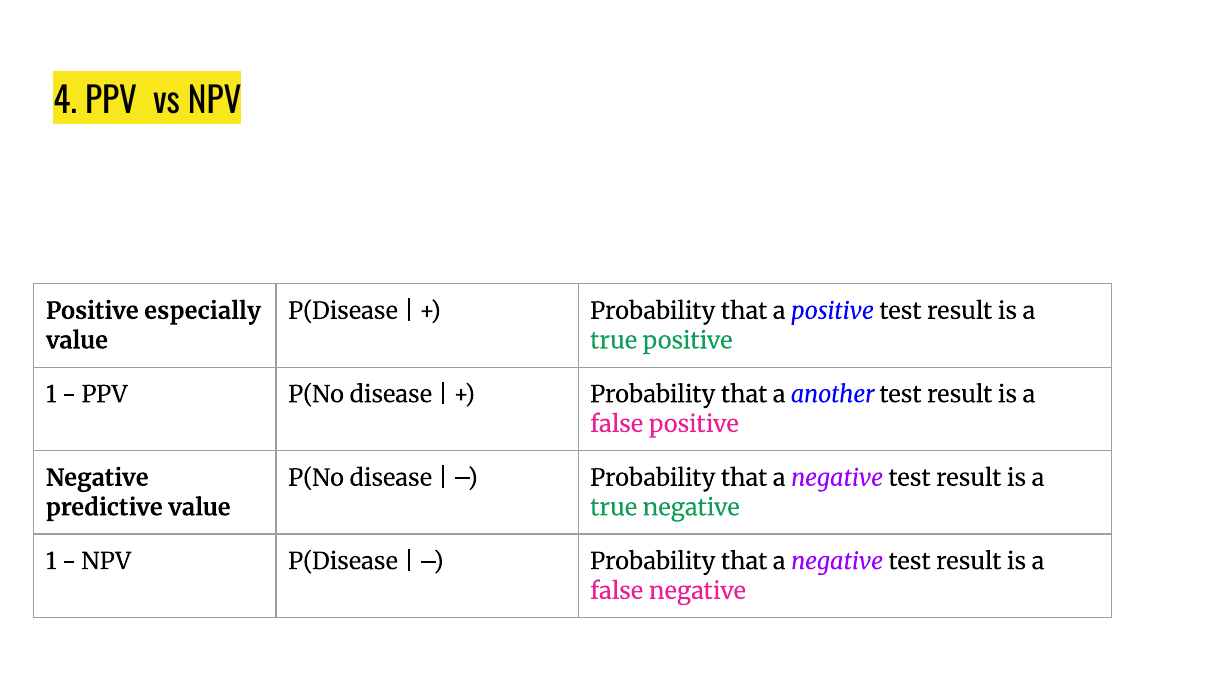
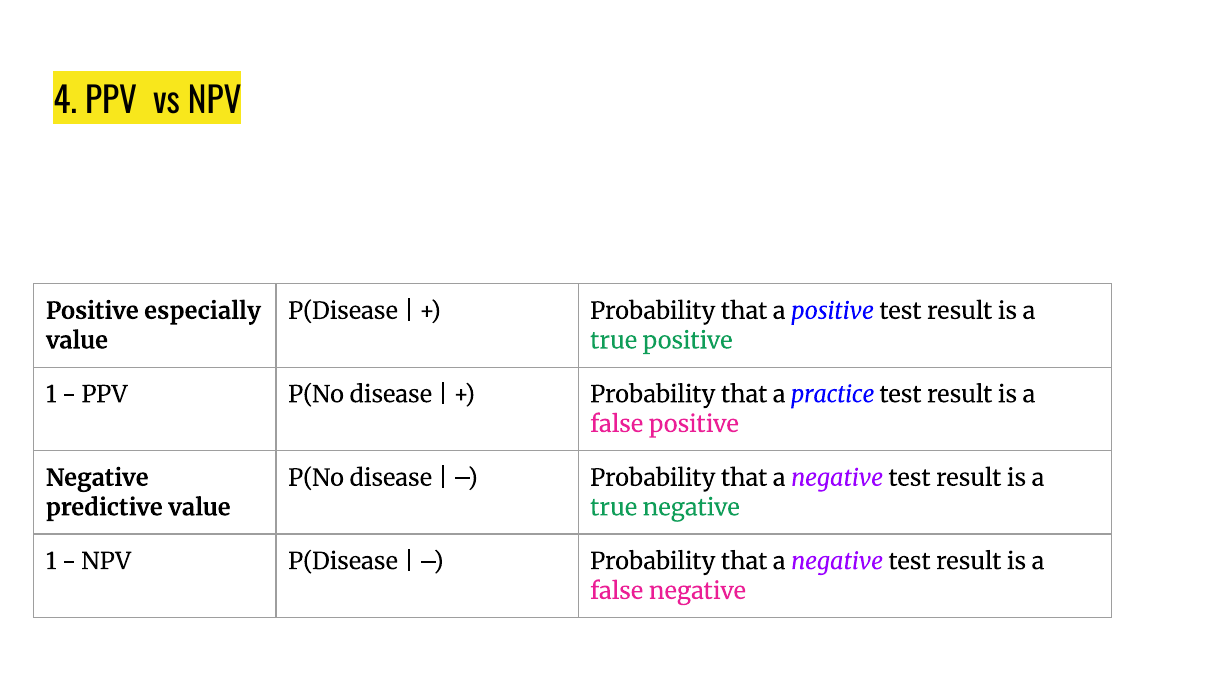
another: another -> practice (833, 395)
